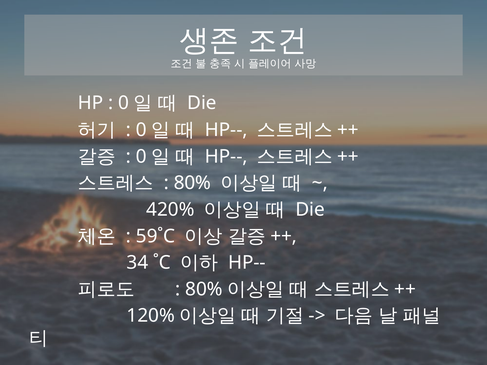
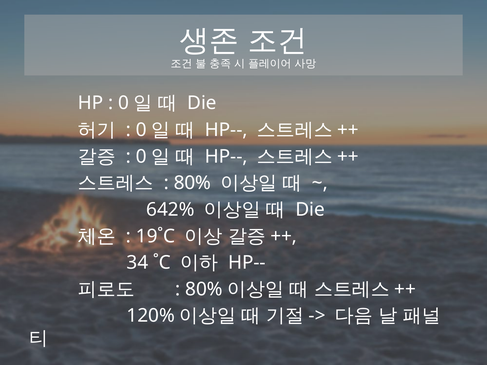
420%: 420% -> 642% (170, 210)
59˚C: 59˚C -> 19˚C (155, 236)
